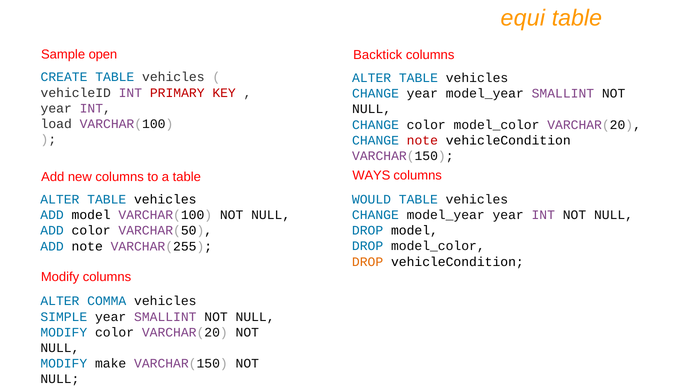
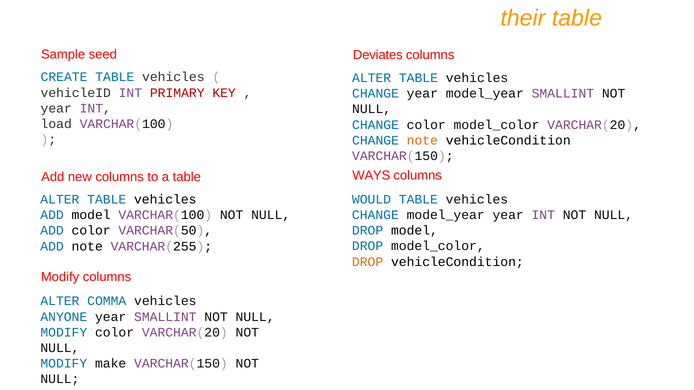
equi: equi -> their (523, 18)
open: open -> seed (103, 55)
Backtick: Backtick -> Deviates (378, 55)
note colour: red -> orange (422, 141)
SIMPLE: SIMPLE -> ANYONE (64, 317)
